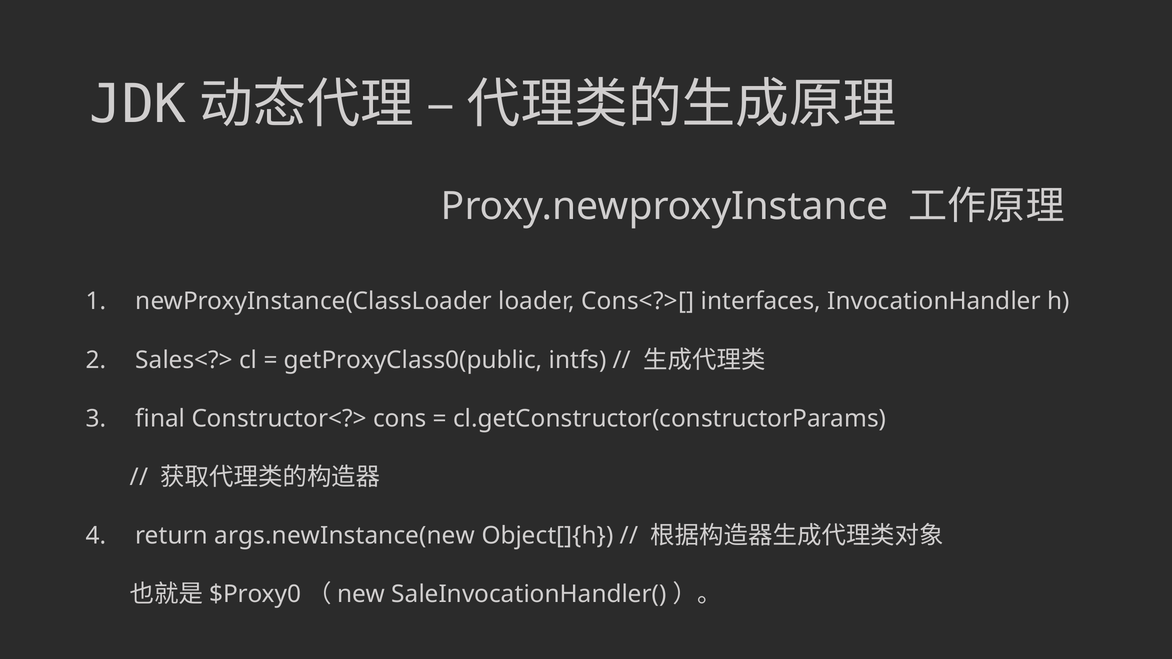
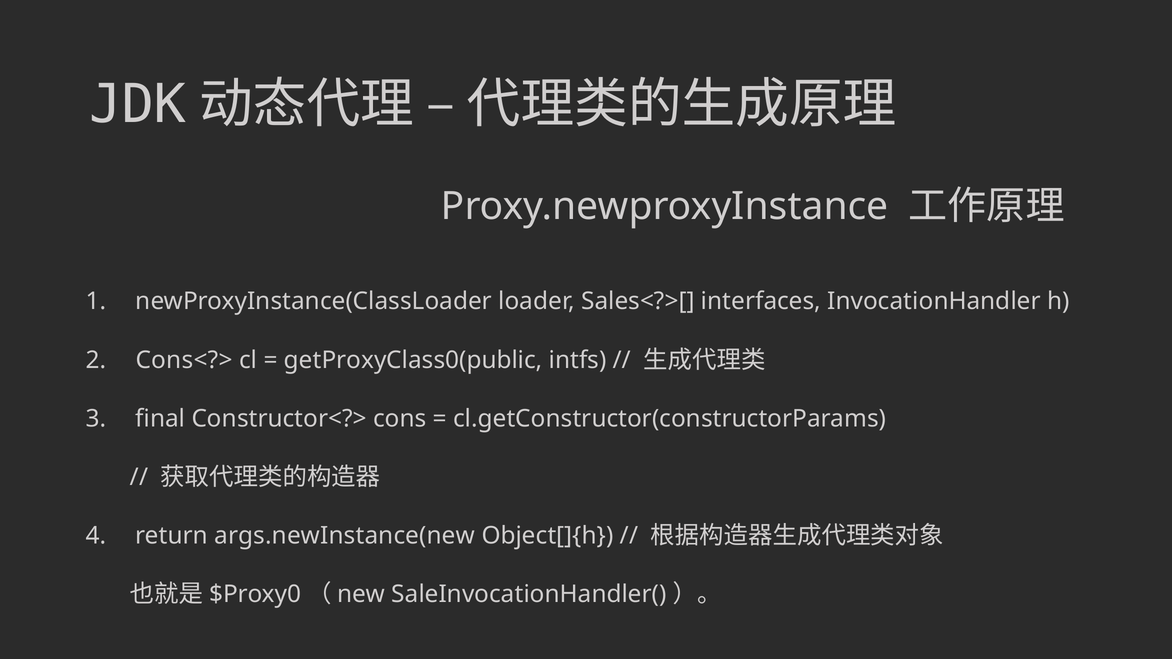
Cons<?>[: Cons<?>[ -> Sales<?>[ (638, 302)
Sales<?>: Sales<?> -> Cons<?> (184, 360)
